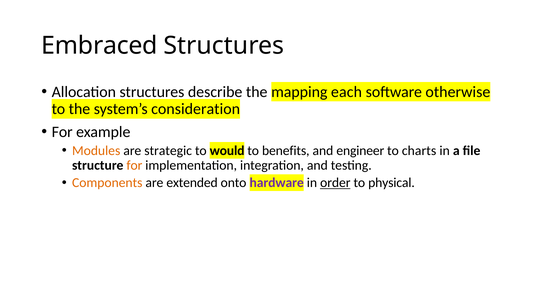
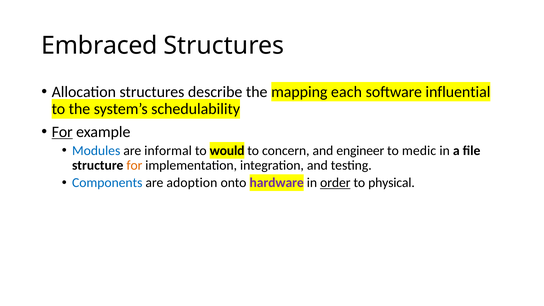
otherwise: otherwise -> influential (458, 92)
consideration: consideration -> schedulability (196, 109)
For underline: none -> present (62, 132)
Modules colour: orange -> blue (96, 151)
strategic: strategic -> informal (168, 151)
benefits: benefits -> concern (286, 151)
charts: charts -> medic (419, 151)
Components colour: orange -> blue (107, 183)
extended: extended -> adoption (192, 183)
